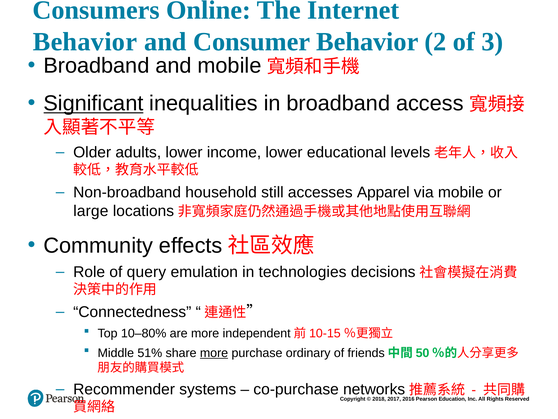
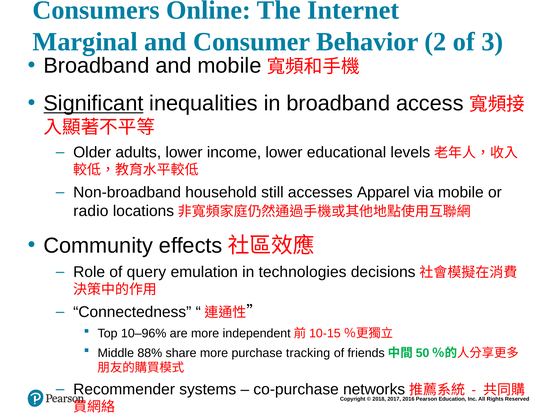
Behavior: Behavior -> Marginal (85, 42)
large: large -> radio (91, 211)
10–80%: 10–80% -> 10–96% (144, 333)
51%: 51% -> 88% (150, 353)
more underline: present -> none (214, 353)
ordinary: ordinary -> tracking (308, 353)
